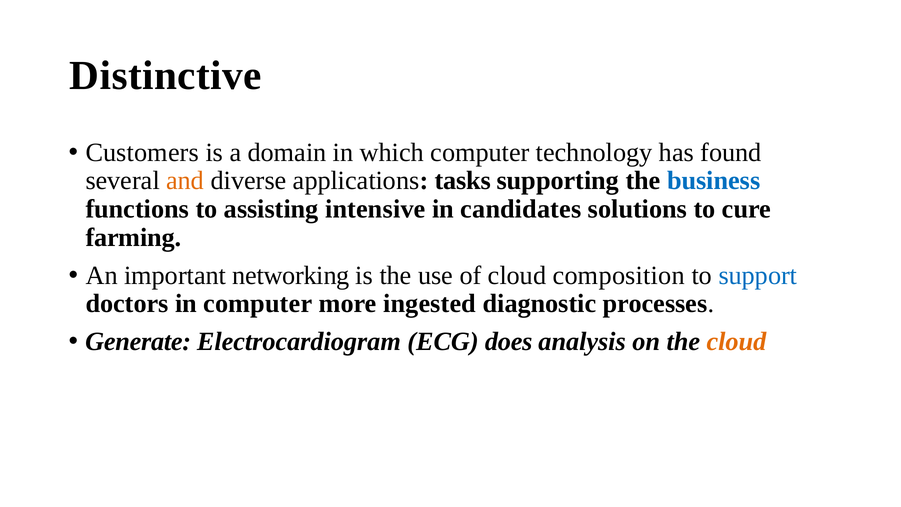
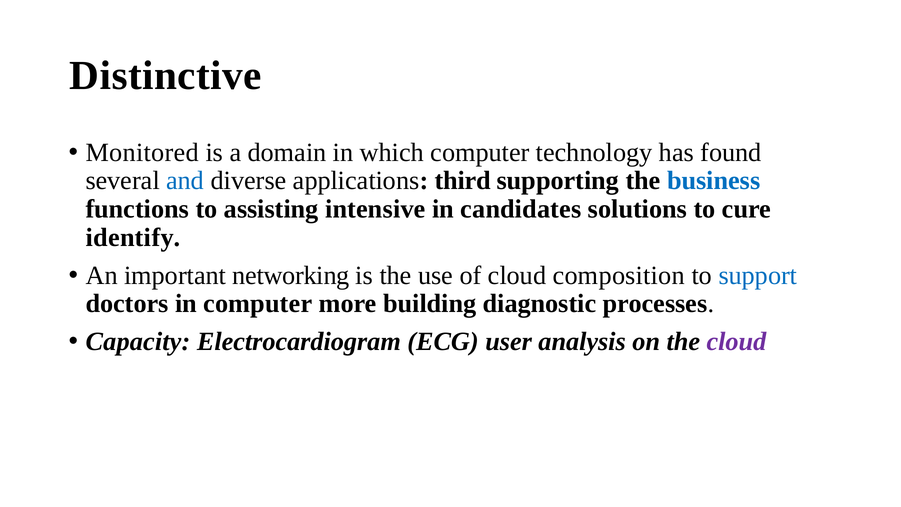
Customers: Customers -> Monitored (142, 152)
and colour: orange -> blue (185, 181)
tasks: tasks -> third (463, 181)
farming: farming -> identify (133, 237)
ingested: ingested -> building (430, 304)
Generate: Generate -> Capacity (138, 341)
does: does -> user (509, 341)
cloud colour: orange -> purple (736, 341)
